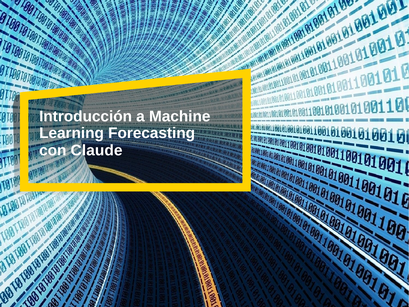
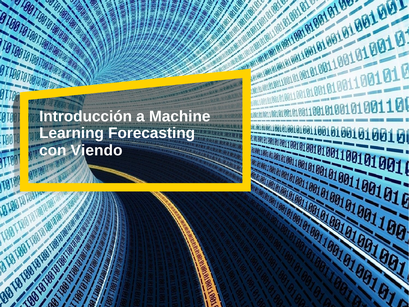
Claude: Claude -> Viendo (97, 150)
